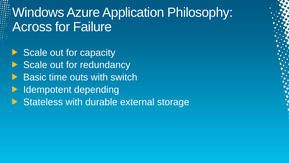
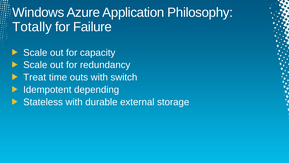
Across: Across -> Totally (32, 27)
Basic: Basic -> Treat (35, 77)
